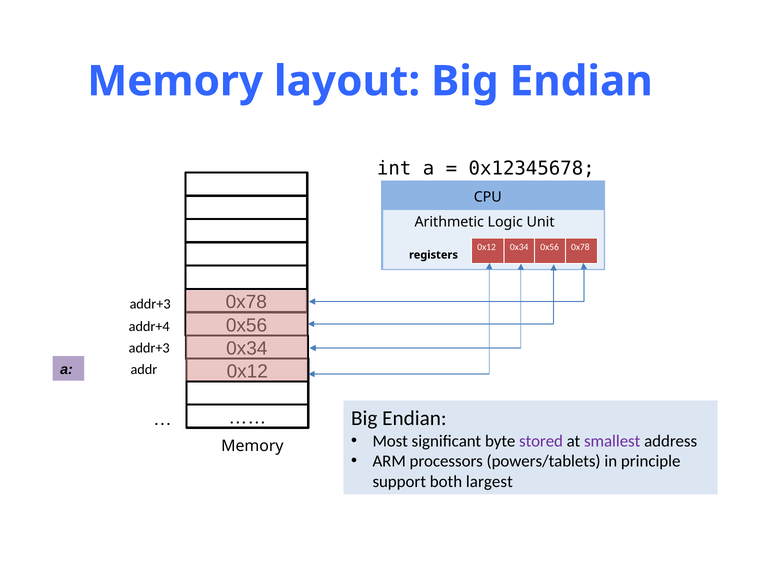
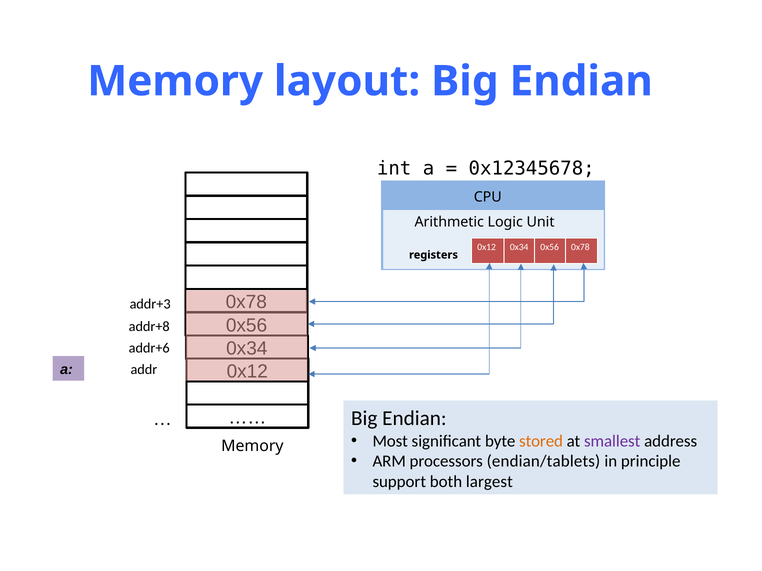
addr+4: addr+4 -> addr+8 (149, 327)
addr+3: addr+3 -> addr+6 (149, 348)
stored colour: purple -> orange (541, 441)
powers/tablets: powers/tablets -> endian/tablets (543, 462)
